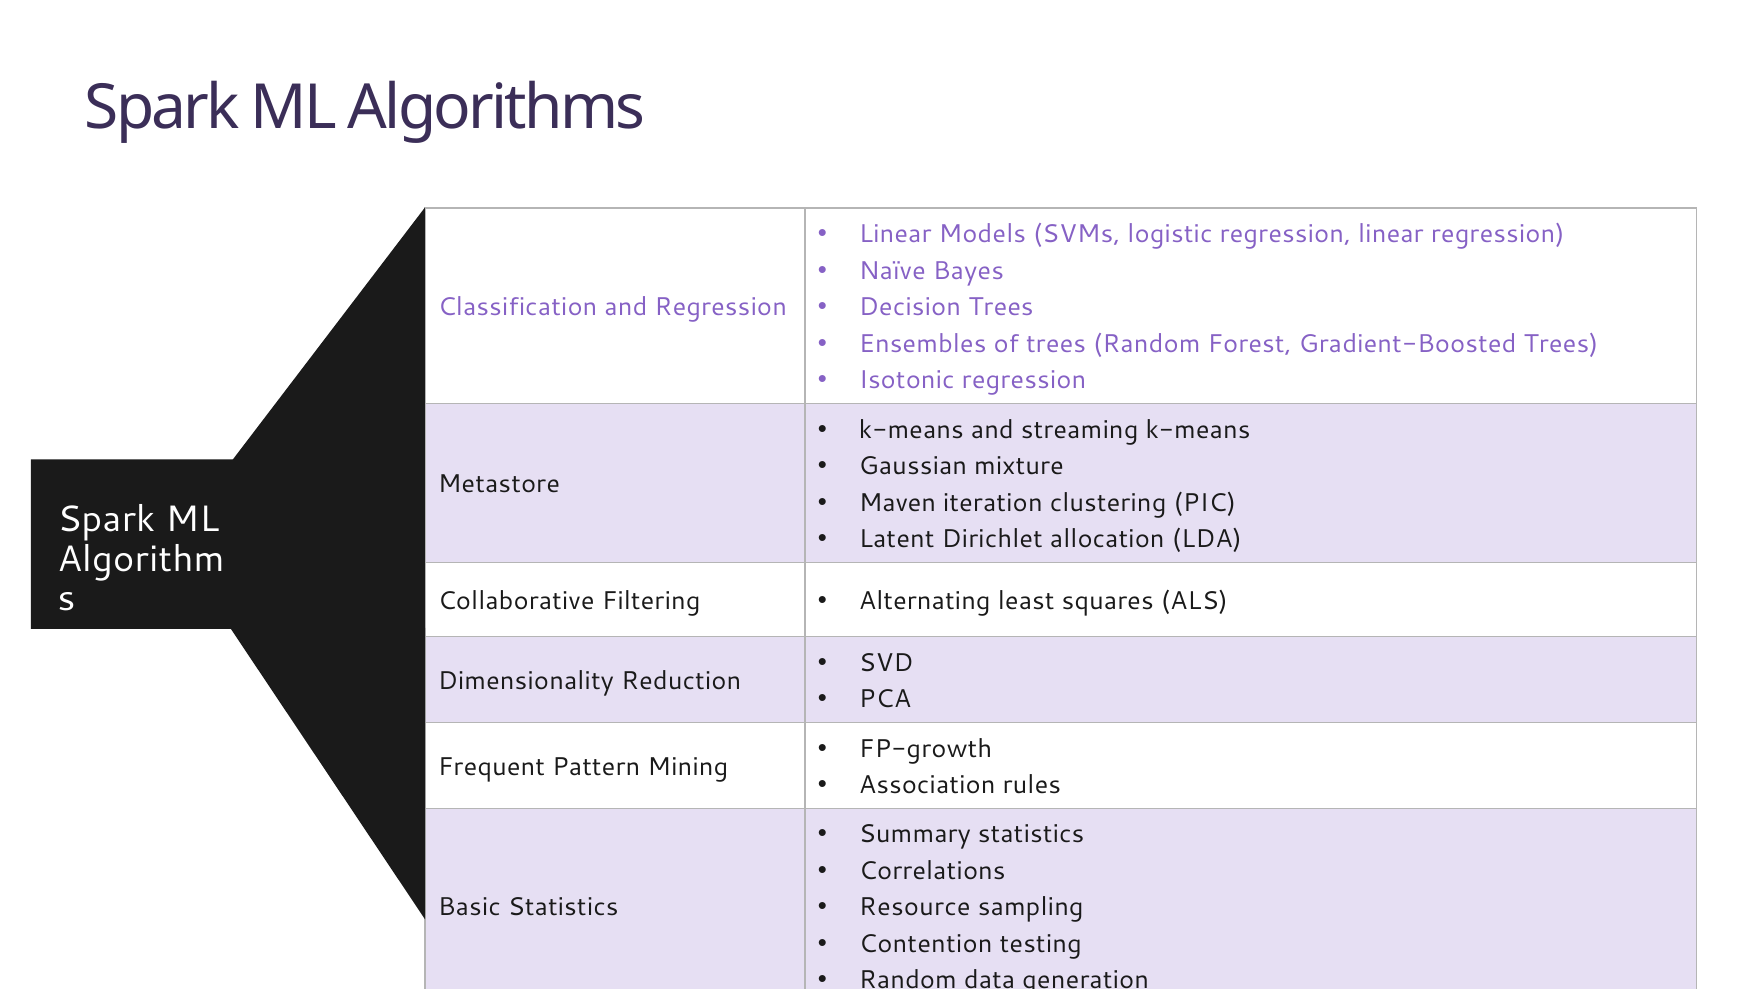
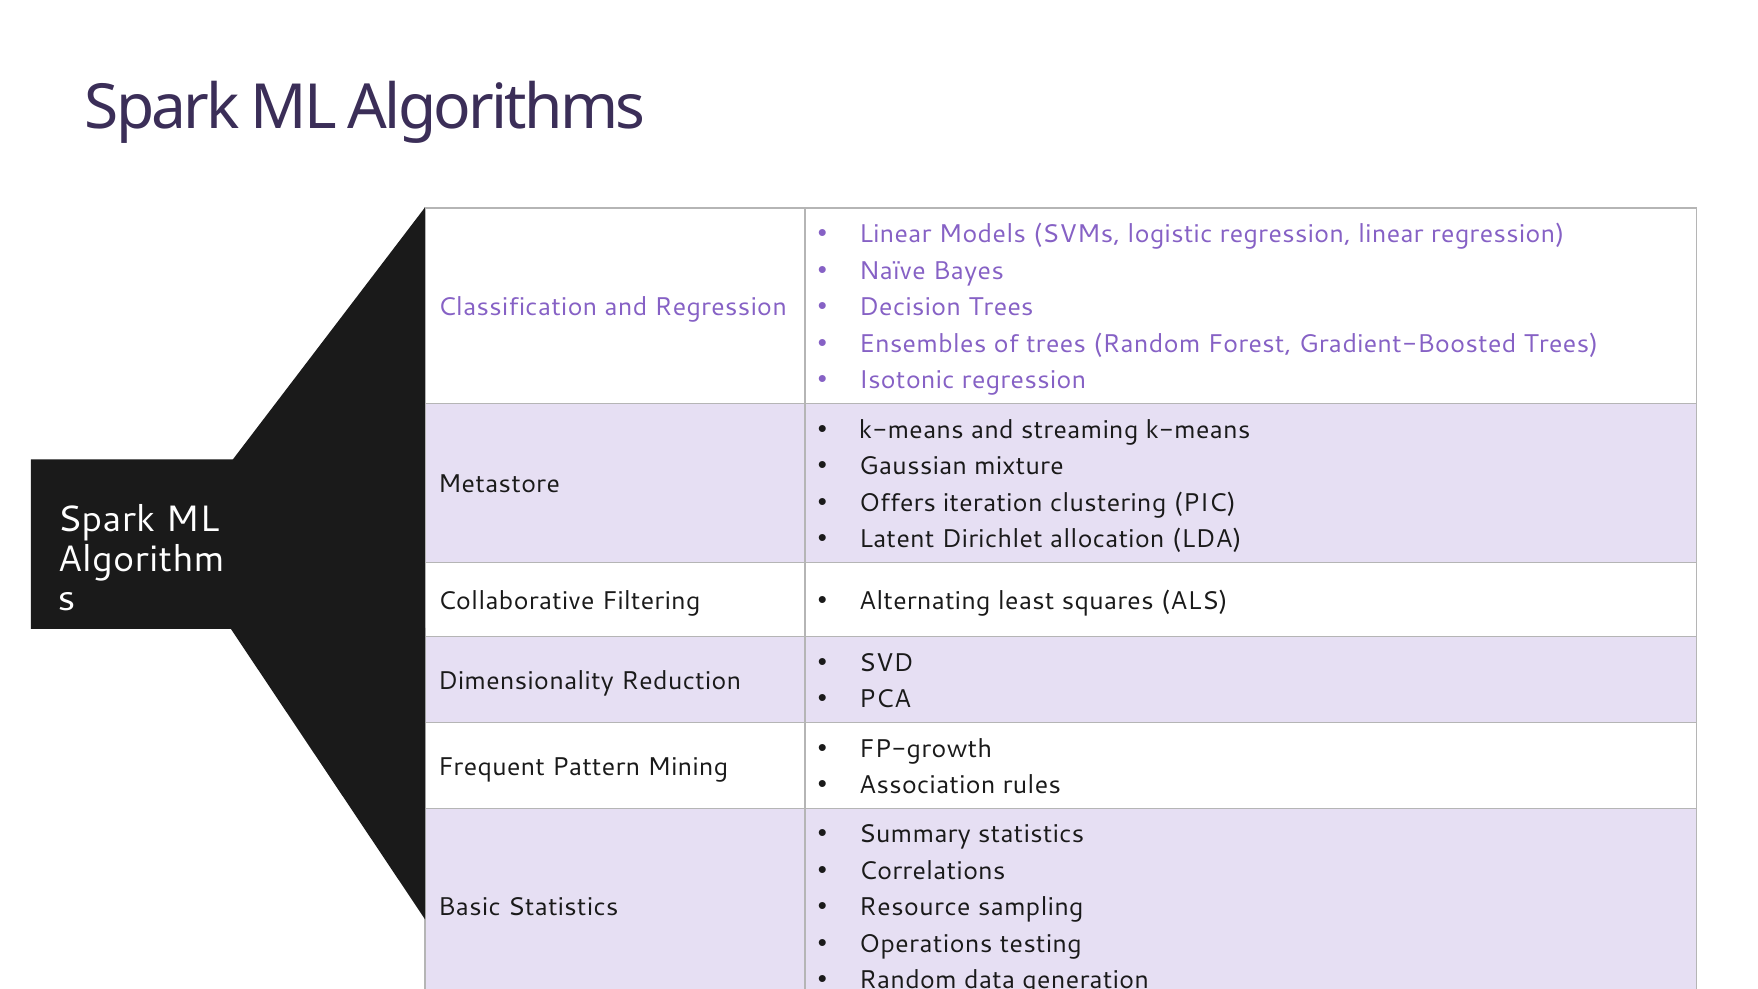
Maven: Maven -> Offers (898, 503)
Contention: Contention -> Operations (926, 944)
